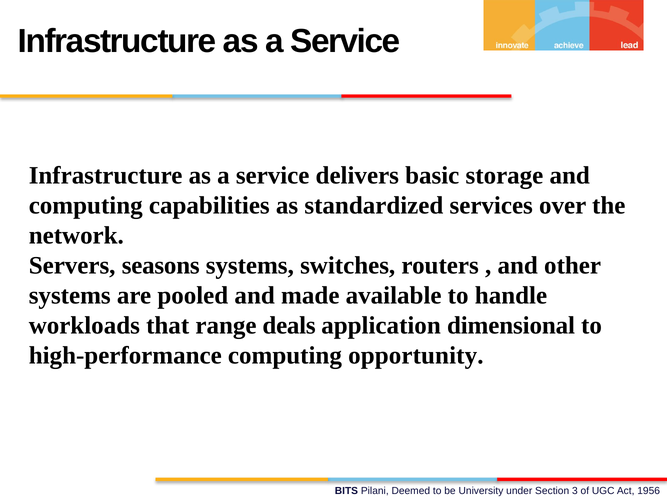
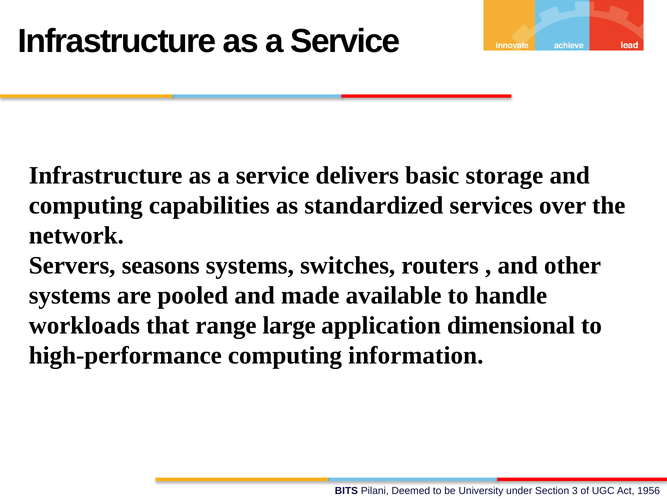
deals: deals -> large (289, 326)
opportunity: opportunity -> information (416, 356)
